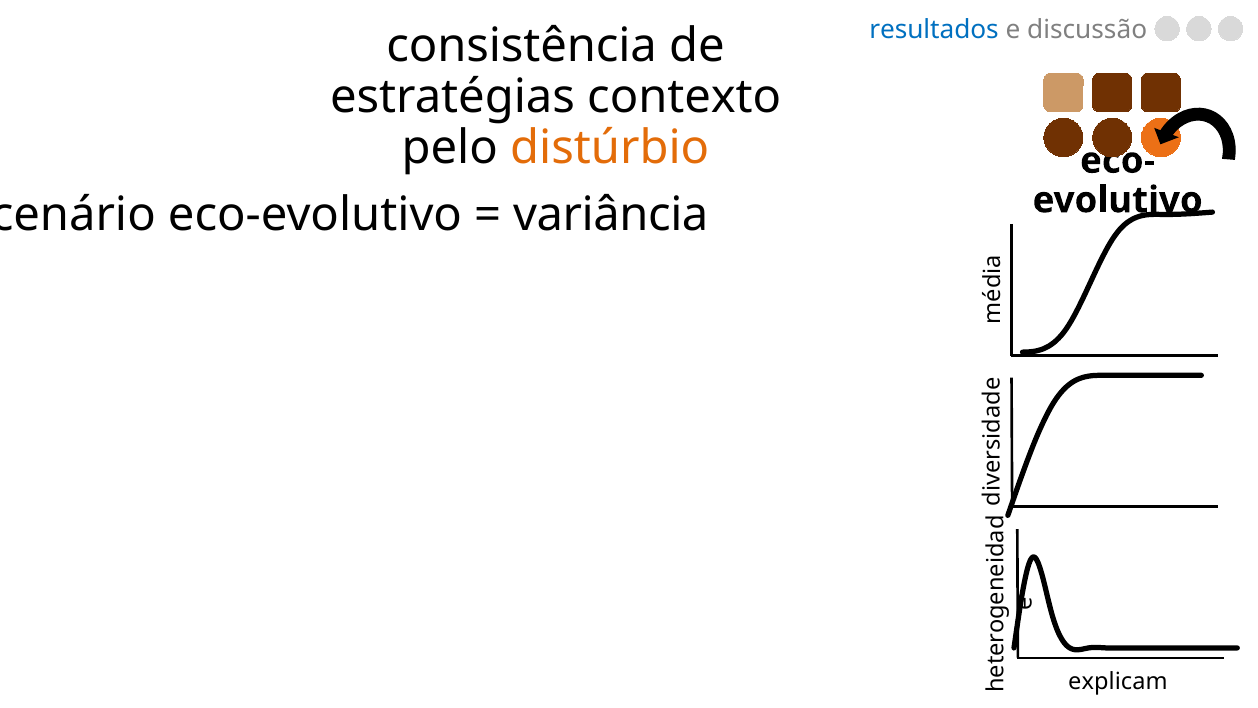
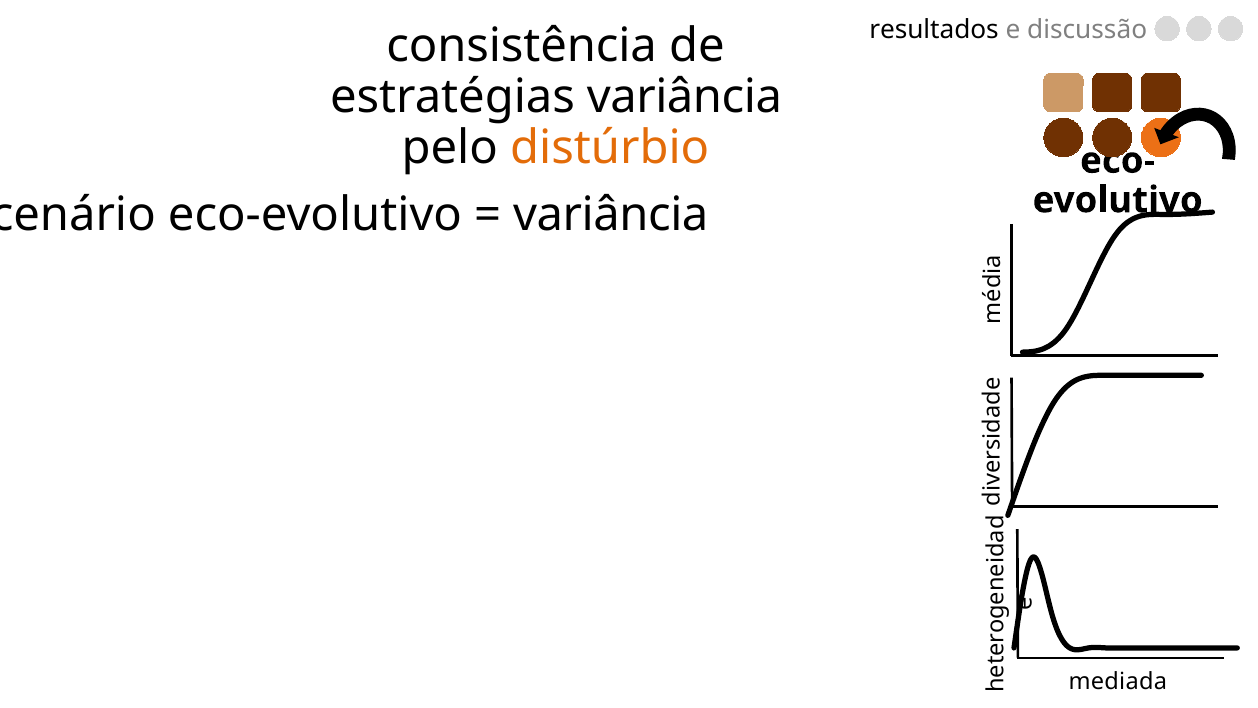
resultados colour: blue -> black (934, 29)
estratégias contexto: contexto -> variância (684, 97)
explicam: explicam -> mediada (1118, 681)
